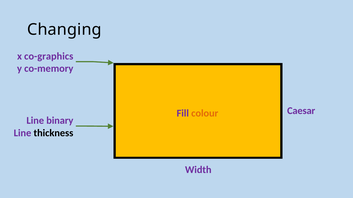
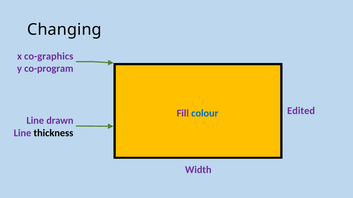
co-memory: co-memory -> co-program (49, 69)
Caesar: Caesar -> Edited (301, 111)
colour colour: orange -> blue (205, 114)
binary: binary -> drawn (60, 121)
